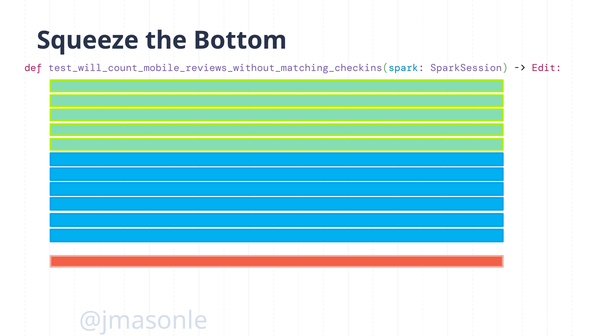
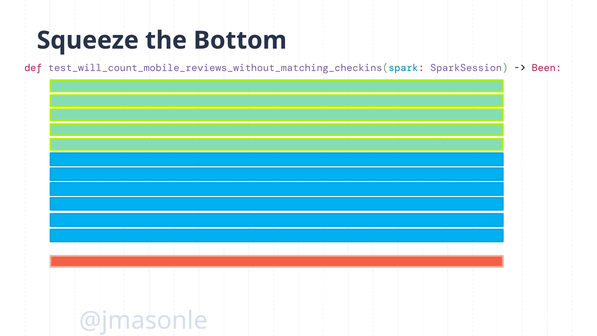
Edit: Edit -> Been (547, 68)
